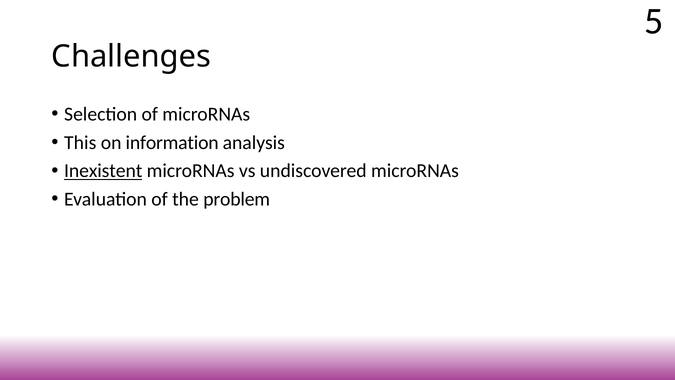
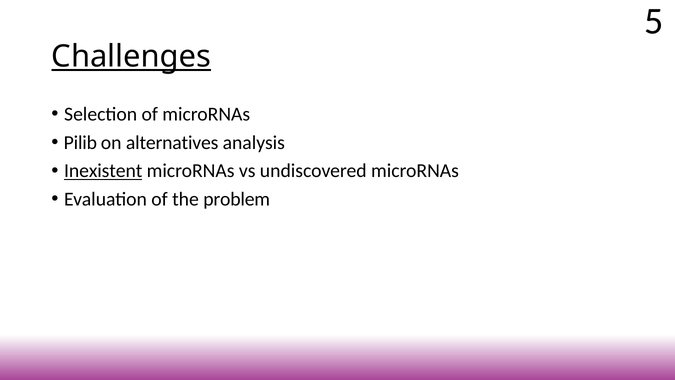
Challenges underline: none -> present (131, 57)
This: This -> Pilib (80, 142)
information: information -> alternatives (172, 142)
